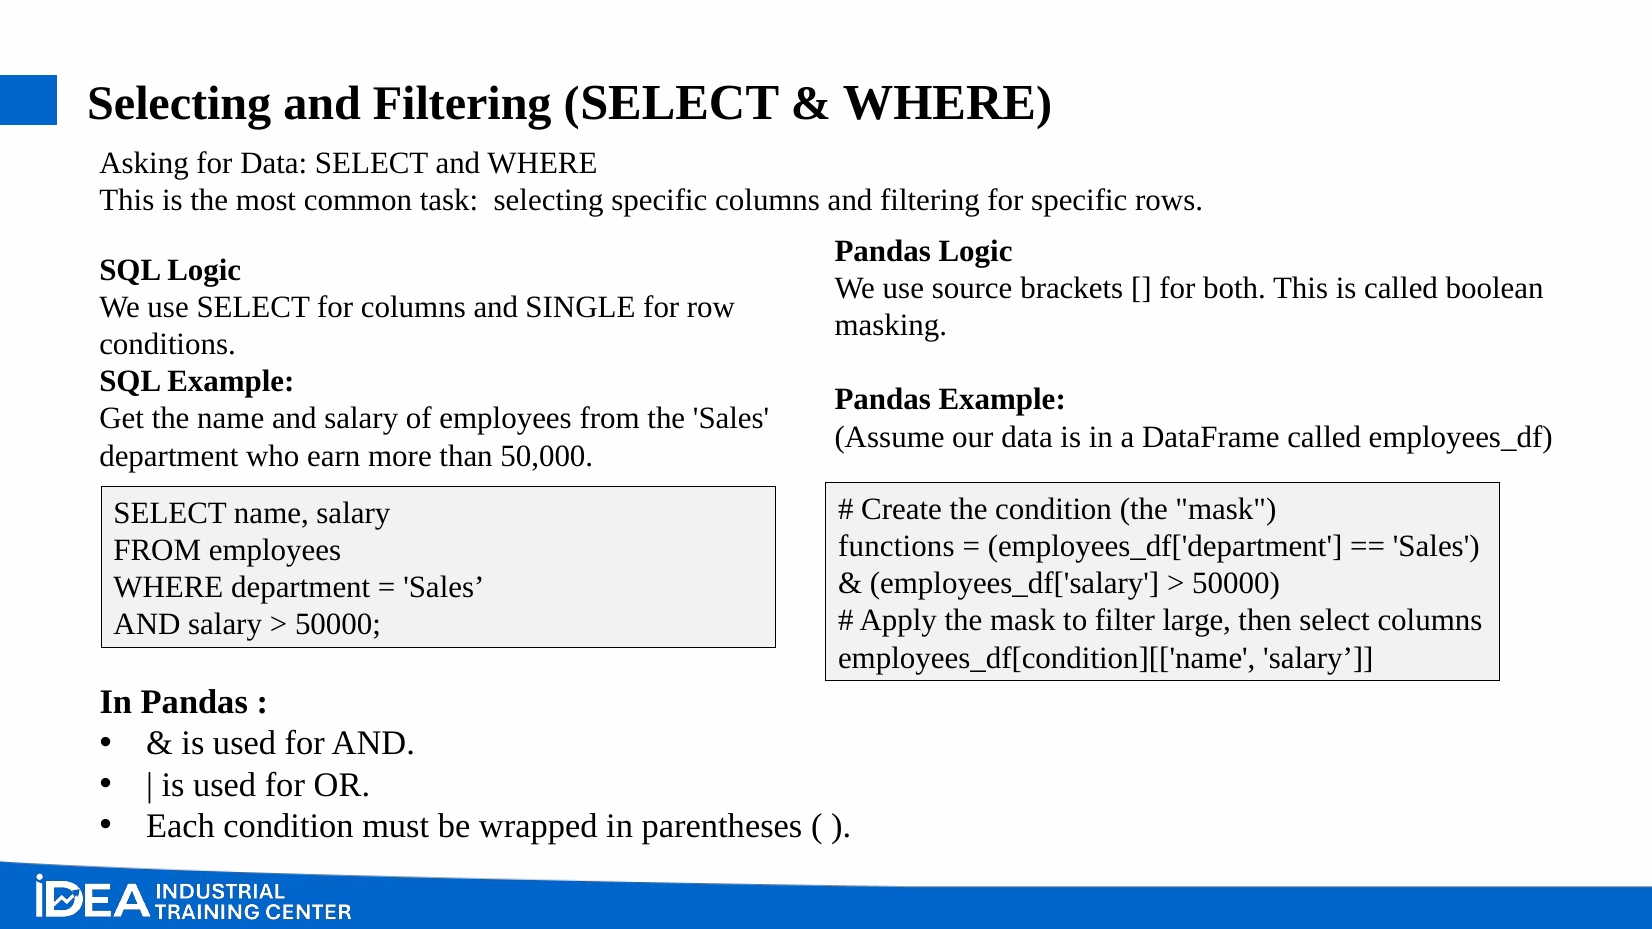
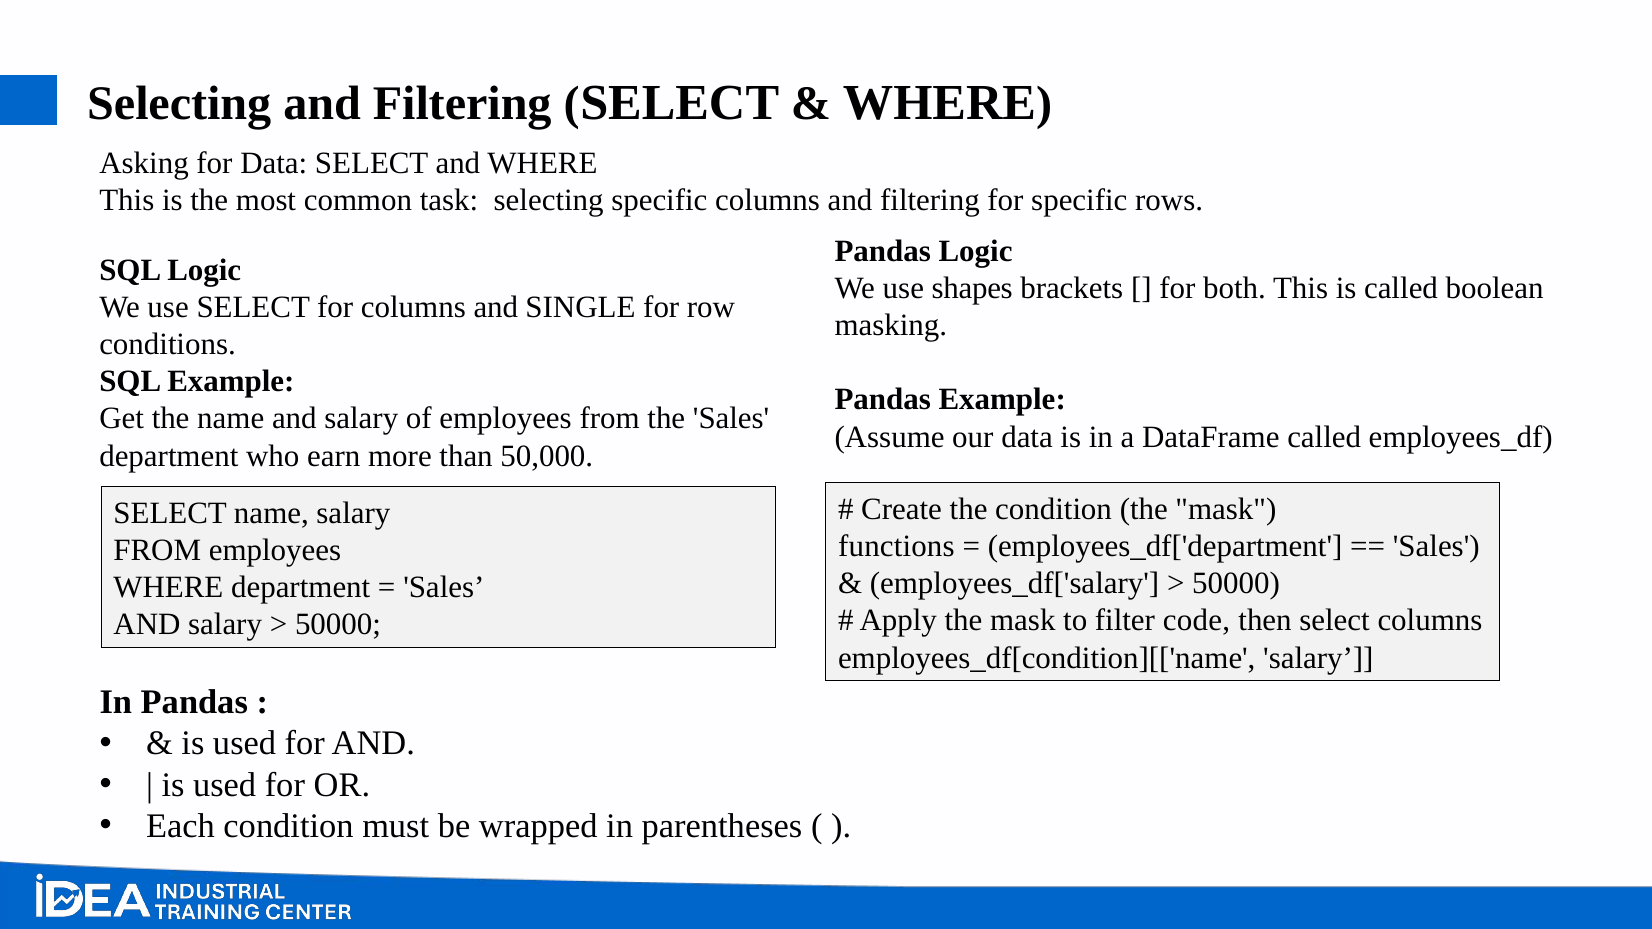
source: source -> shapes (972, 288)
large: large -> code (1196, 621)
